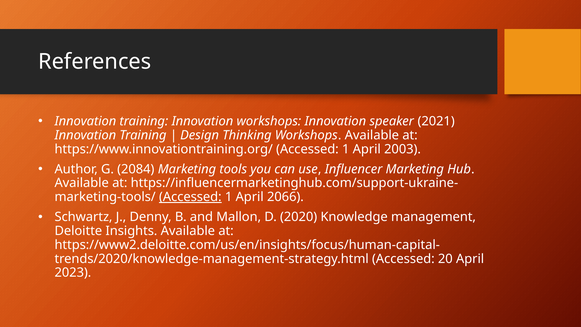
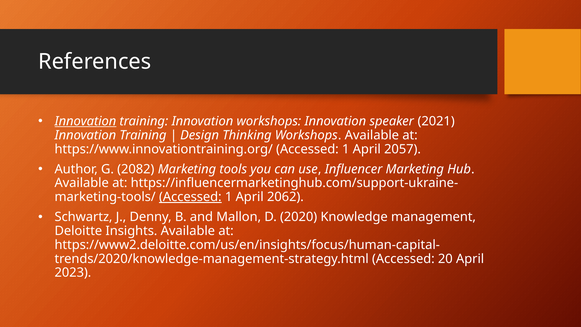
Innovation underline: none -> present (85, 121)
2003: 2003 -> 2057 (403, 149)
2084: 2084 -> 2082 (136, 169)
2066: 2066 -> 2062 (285, 197)
